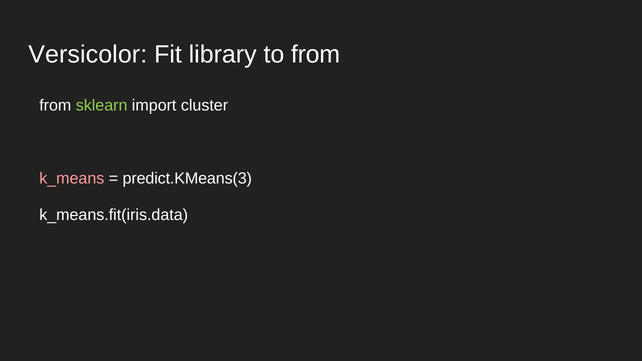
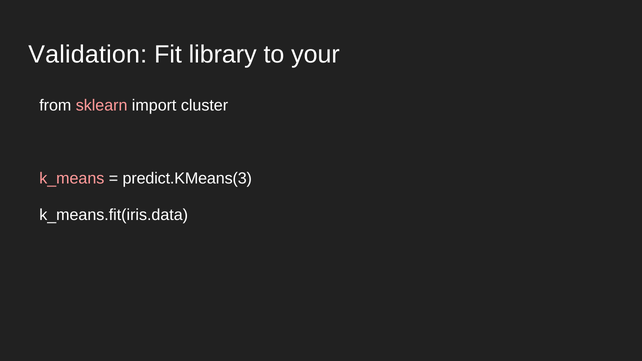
Versicolor: Versicolor -> Validation (88, 54)
to from: from -> your (315, 54)
sklearn colour: light green -> pink (102, 106)
